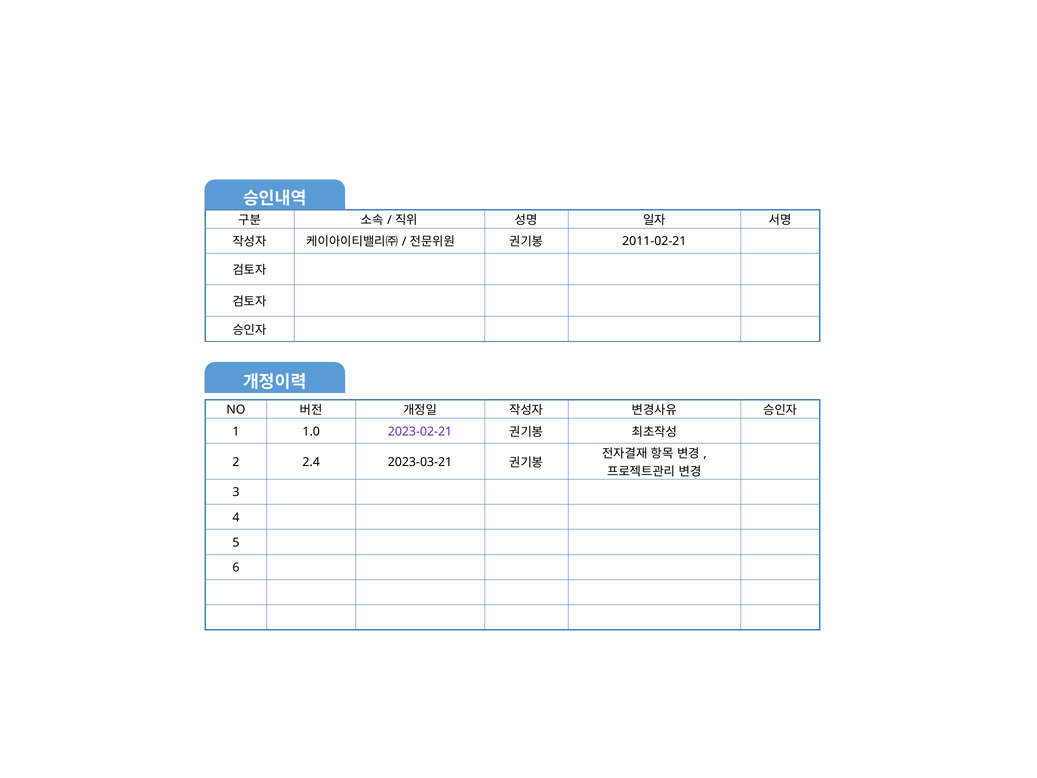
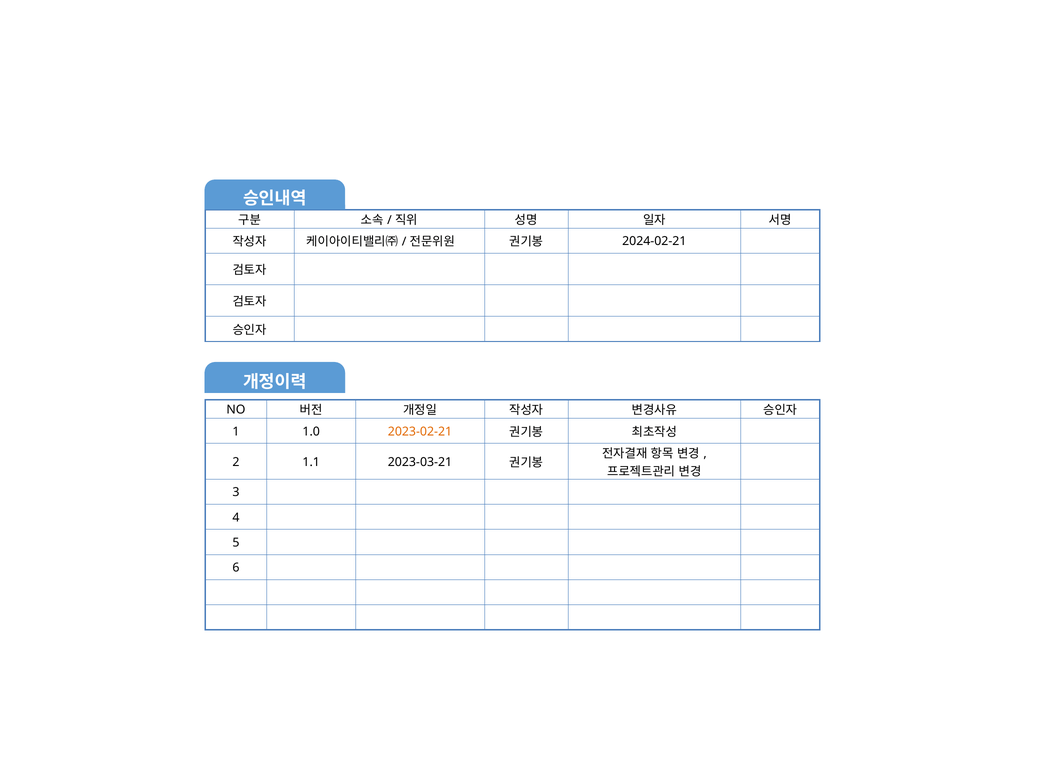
2011-02-21: 2011-02-21 -> 2024-02-21 (654, 241)
2023-02-21 colour: purple -> orange (420, 431)
2.4: 2.4 -> 1.1 (311, 462)
